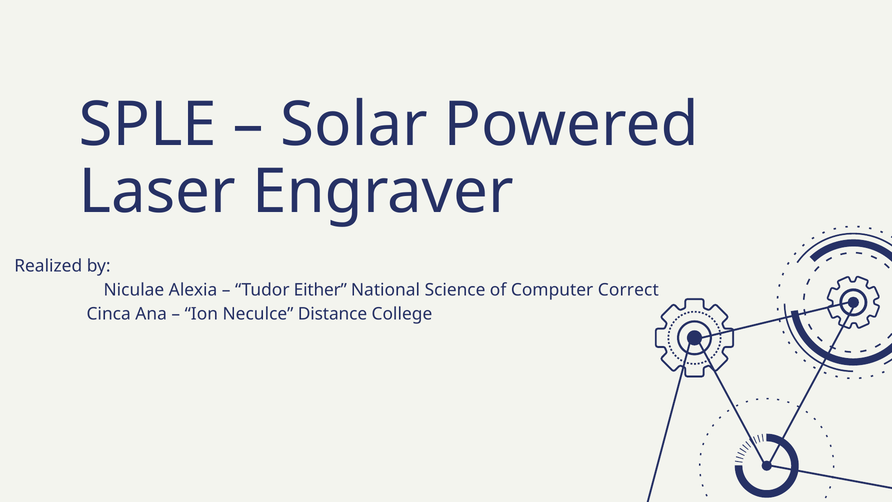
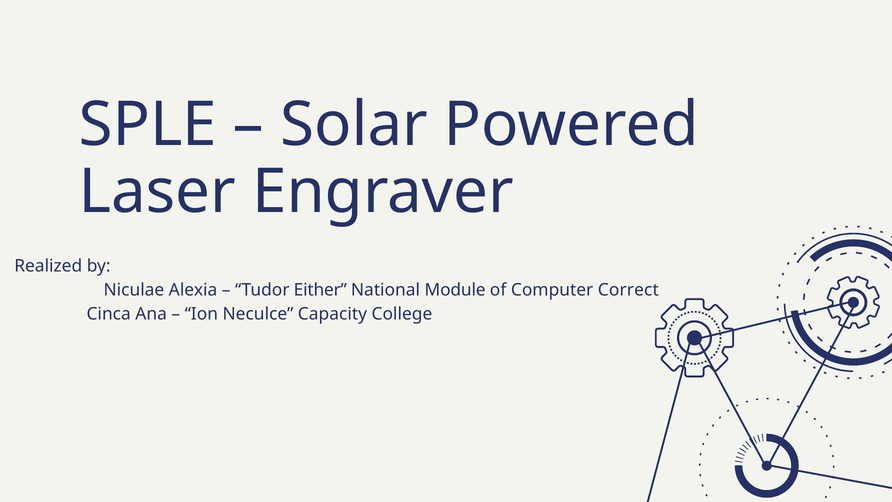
Science: Science -> Module (455, 290)
Distance: Distance -> Capacity (332, 314)
